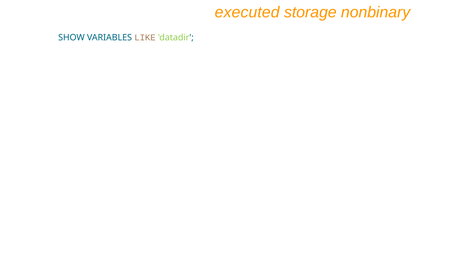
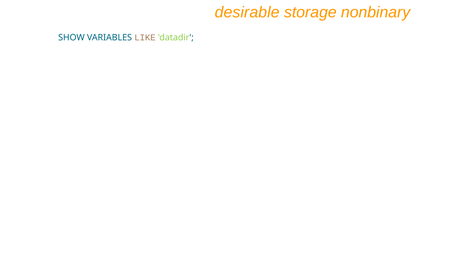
executed: executed -> desirable (247, 12)
